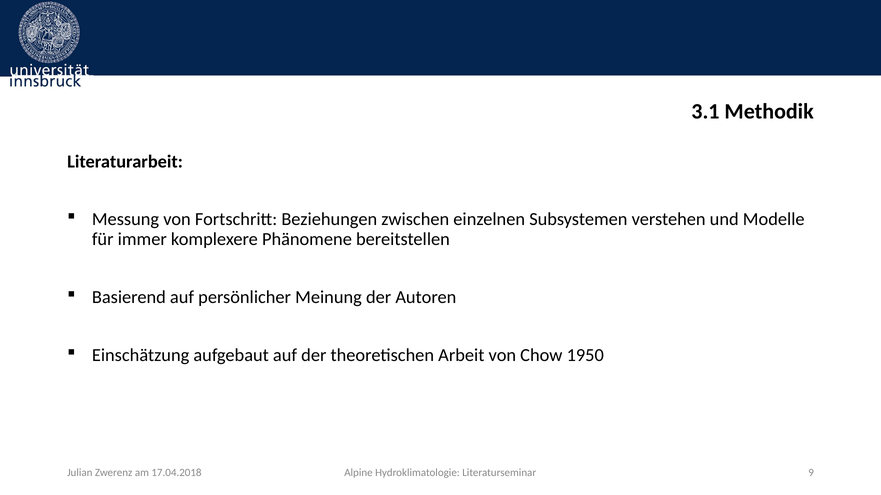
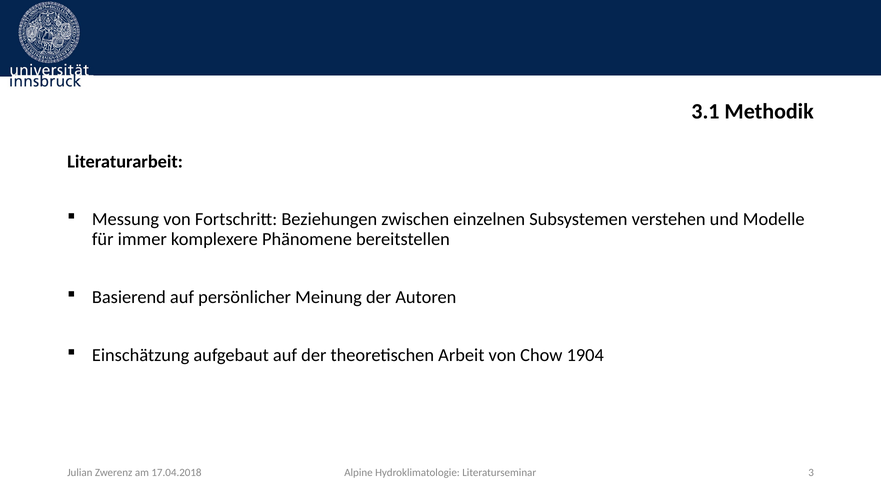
1950: 1950 -> 1904 (585, 356)
9: 9 -> 3 (811, 473)
